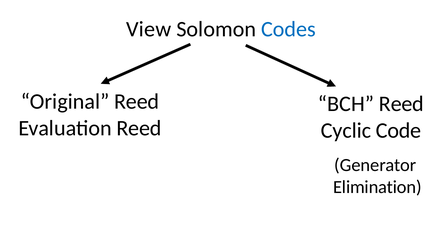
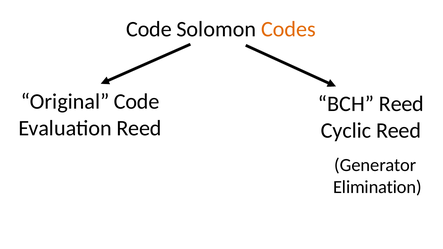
View: View -> Code (149, 29)
Codes colour: blue -> orange (288, 29)
Original Reed: Reed -> Code (137, 102)
Cyclic Code: Code -> Reed (398, 131)
